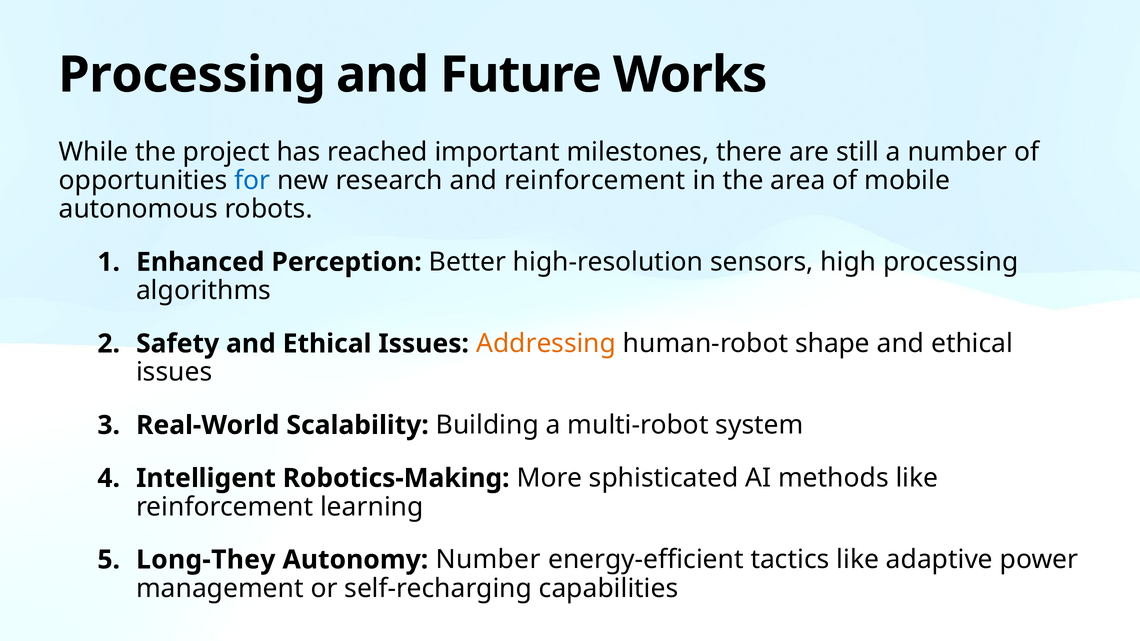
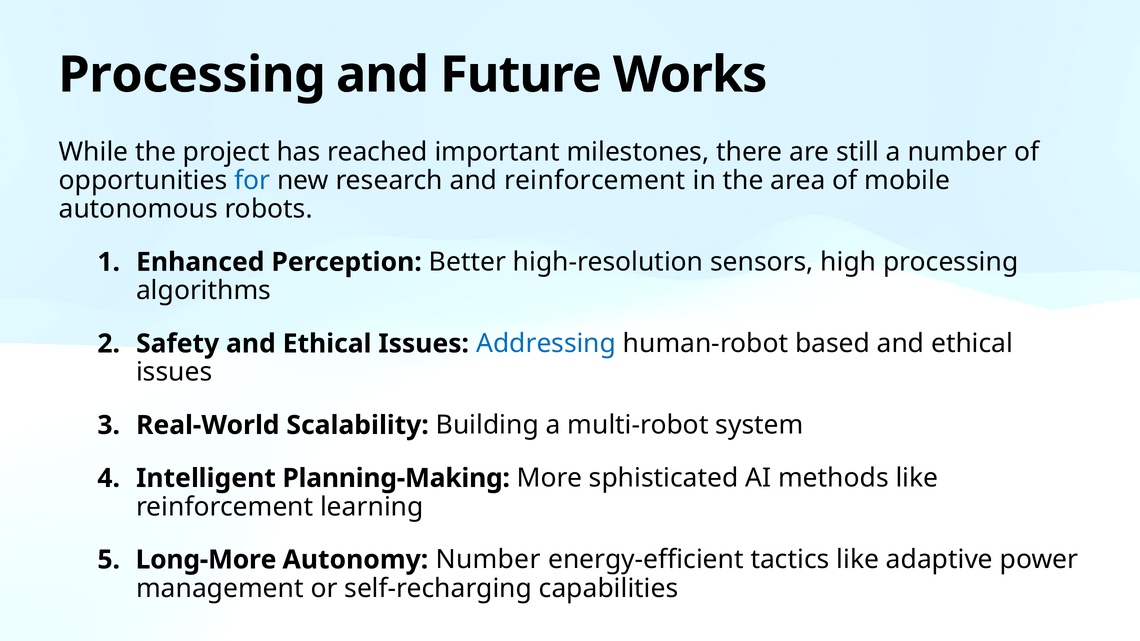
Addressing colour: orange -> blue (546, 344)
shape: shape -> based (833, 344)
Robotics-Making: Robotics-Making -> Planning-Making (396, 478)
Long-They: Long-They -> Long-More (206, 560)
